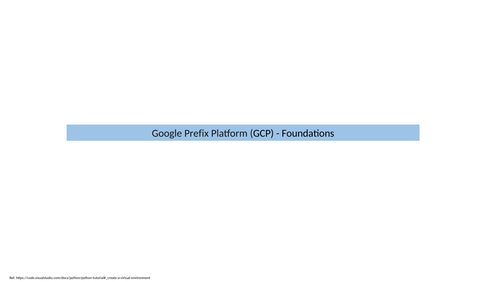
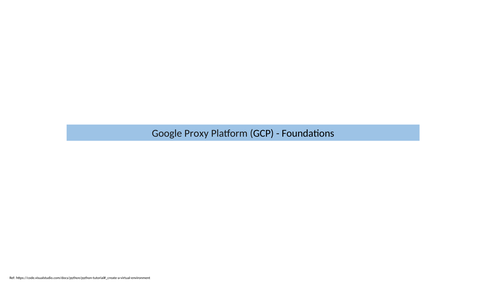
Prefix: Prefix -> Proxy (197, 133)
